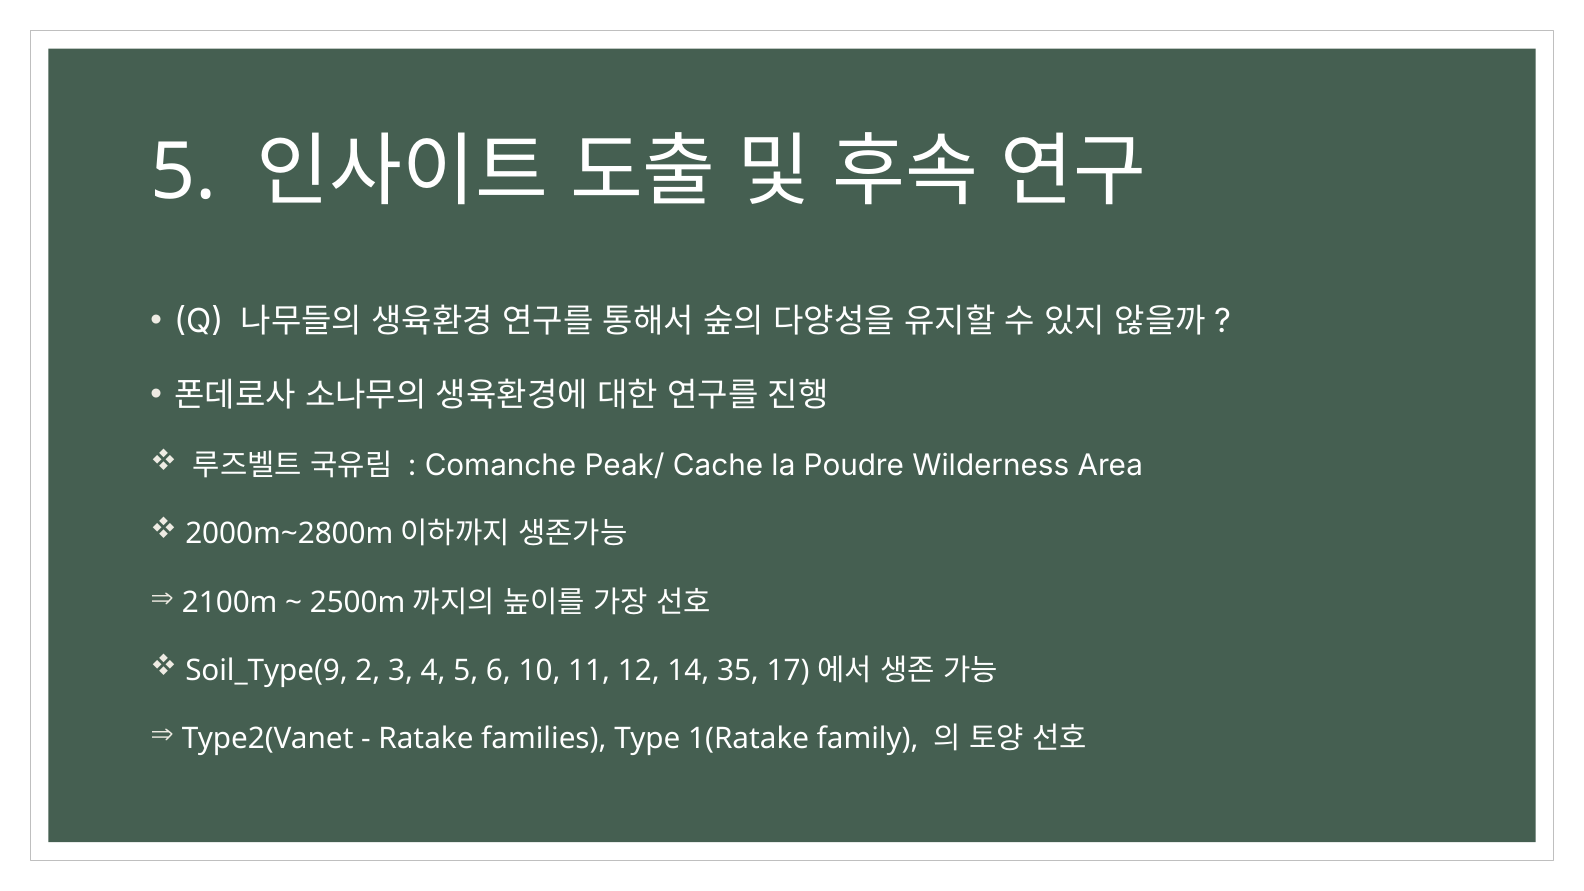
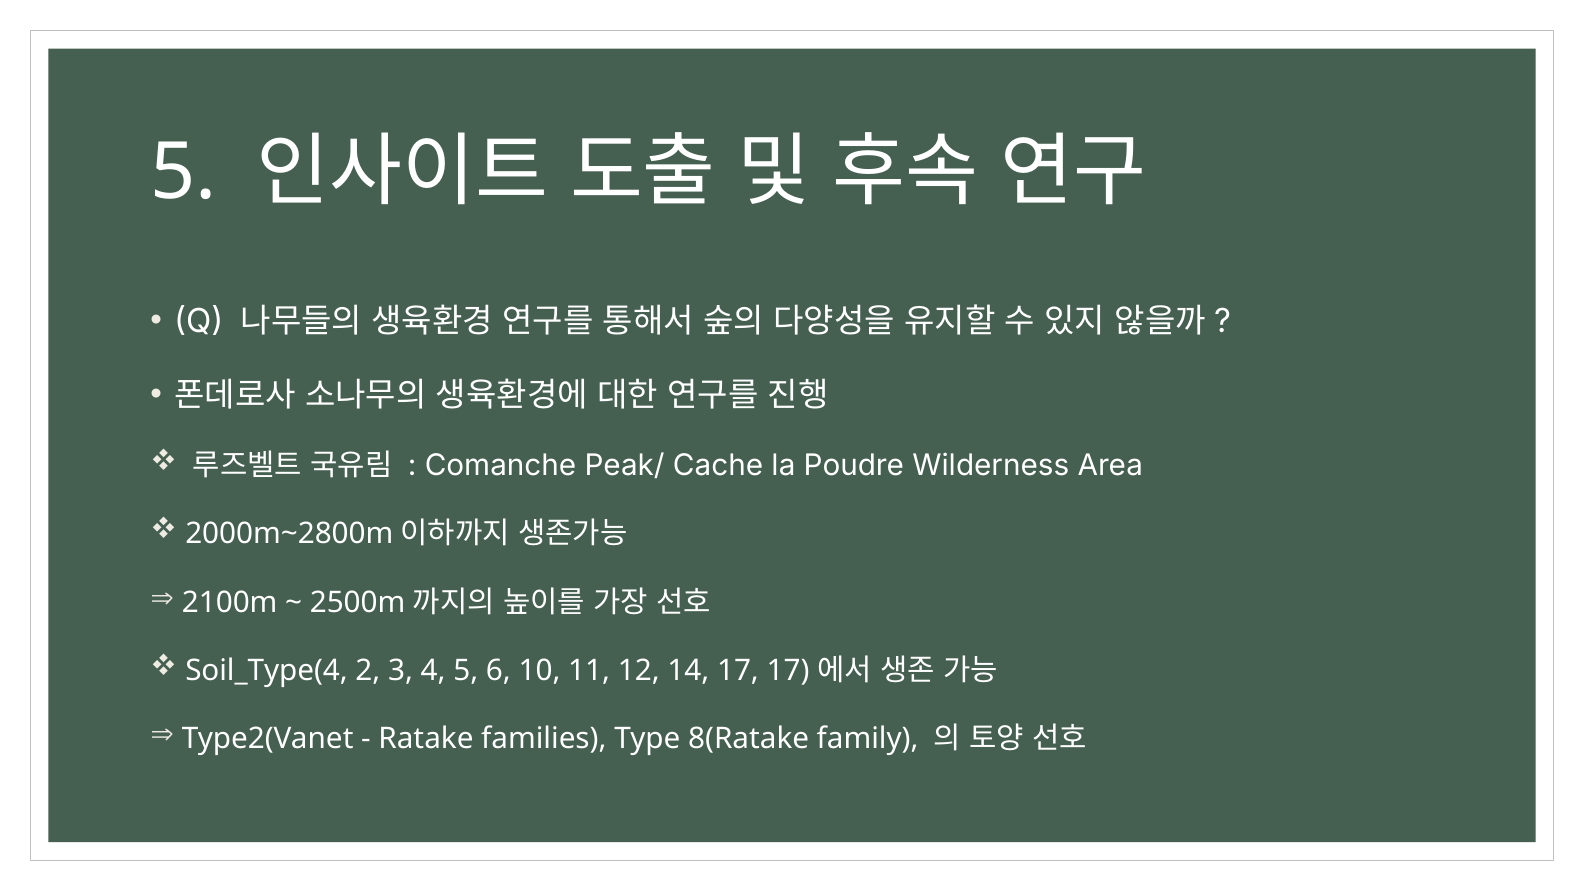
Soil_Type(9: Soil_Type(9 -> Soil_Type(4 (267, 671)
14 35: 35 -> 17 (738, 671)
1(Ratake: 1(Ratake -> 8(Ratake (749, 739)
